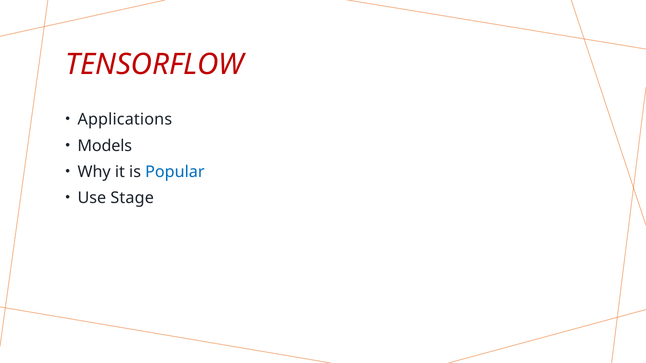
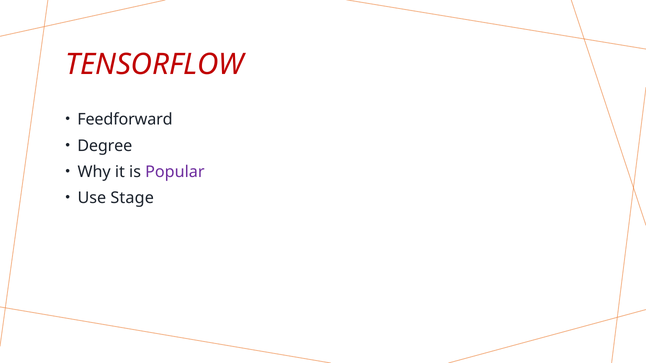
Applications: Applications -> Feedforward (125, 120)
Models: Models -> Degree (105, 146)
Popular colour: blue -> purple (175, 172)
